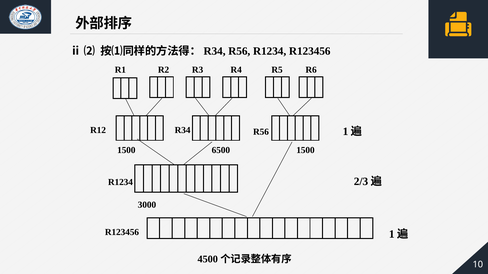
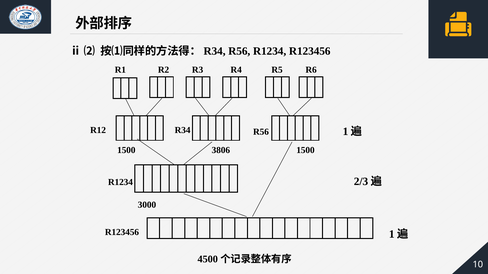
6500: 6500 -> 3806 (221, 151)
